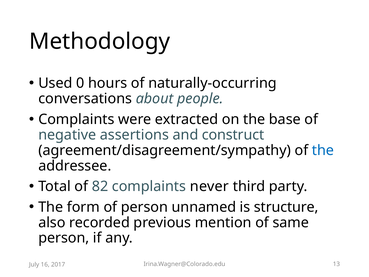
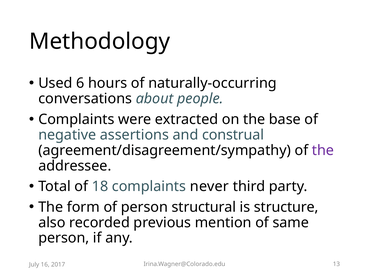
0: 0 -> 6 (80, 83)
construct: construct -> construal (233, 135)
the colour: blue -> purple (323, 150)
82: 82 -> 18 (100, 186)
unnamed: unnamed -> structural (204, 207)
